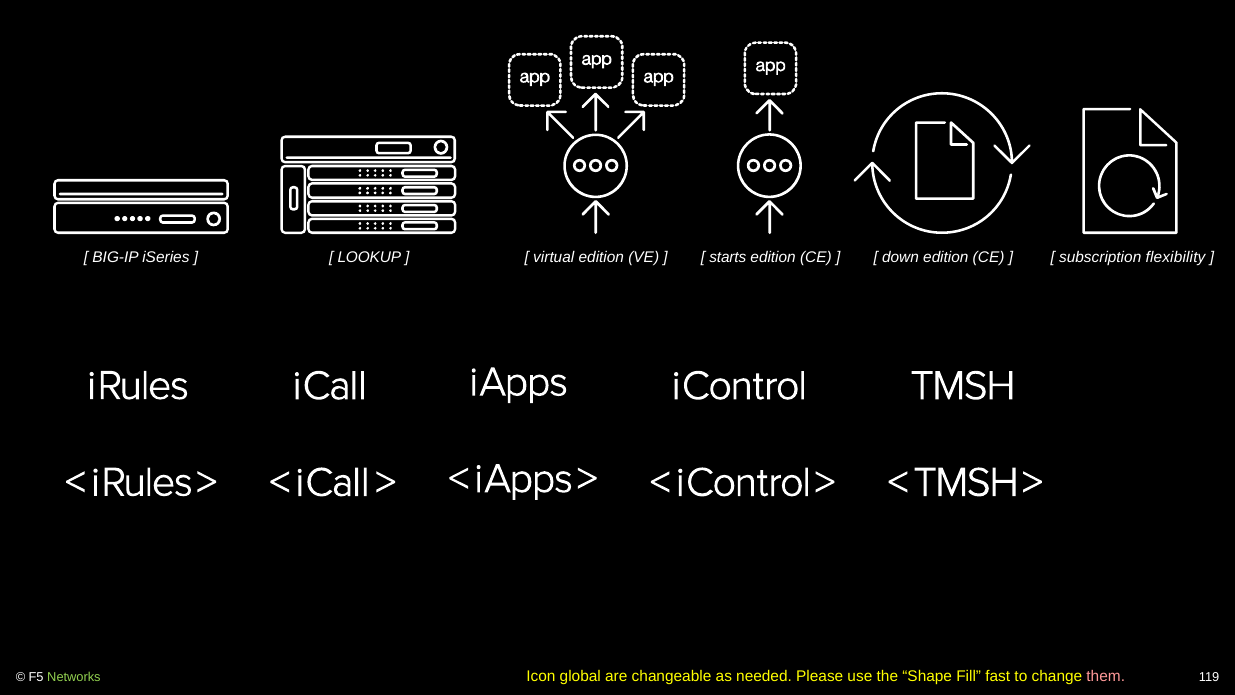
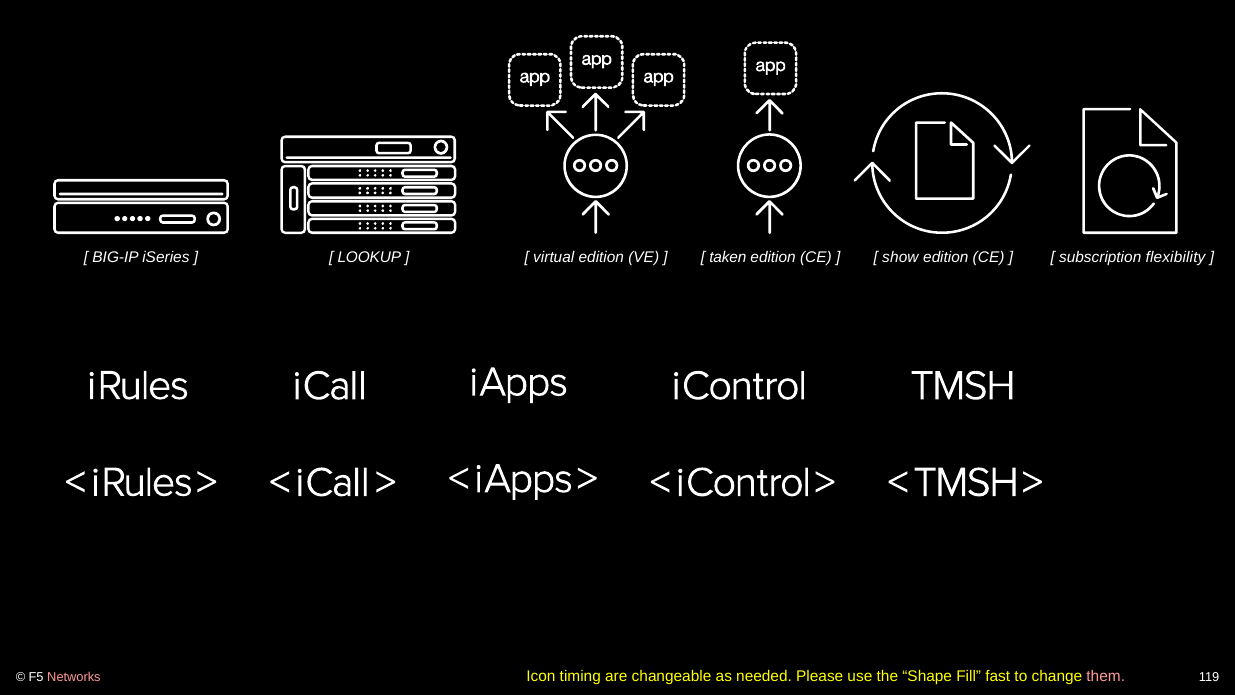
starts: starts -> taken (728, 258)
down: down -> show (900, 258)
global: global -> timing (580, 676)
Networks colour: light green -> pink (74, 677)
